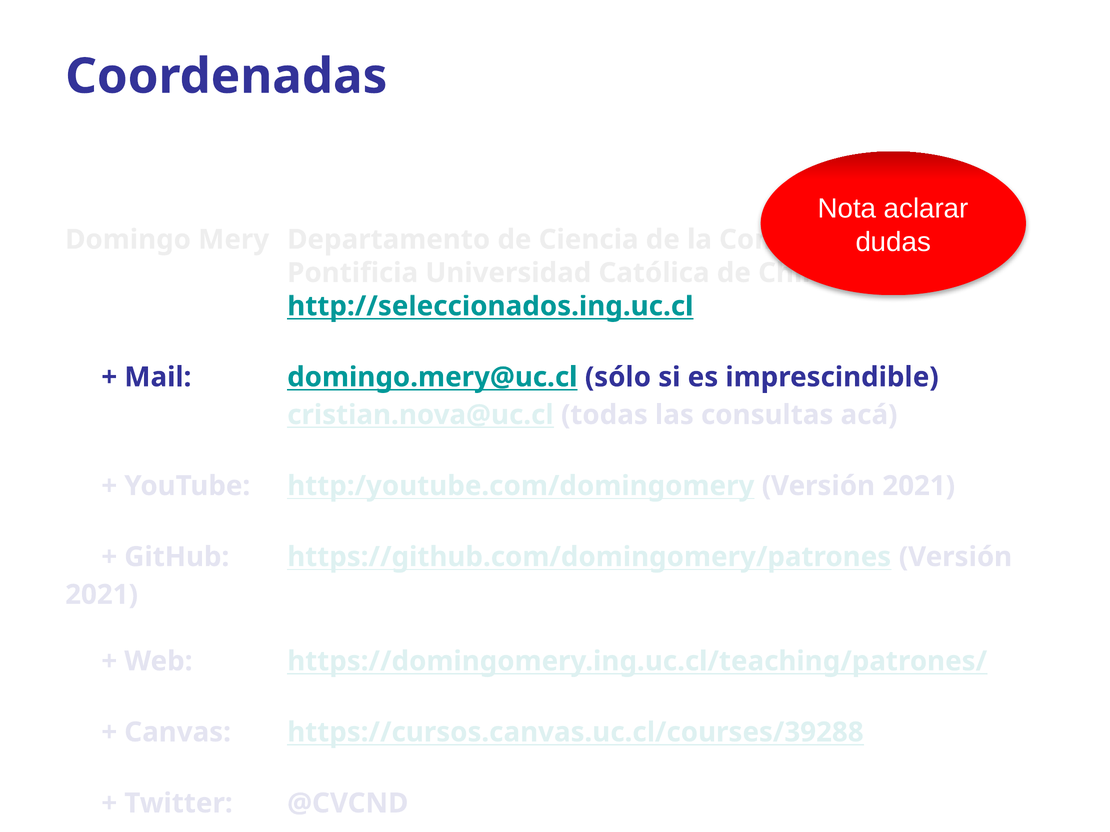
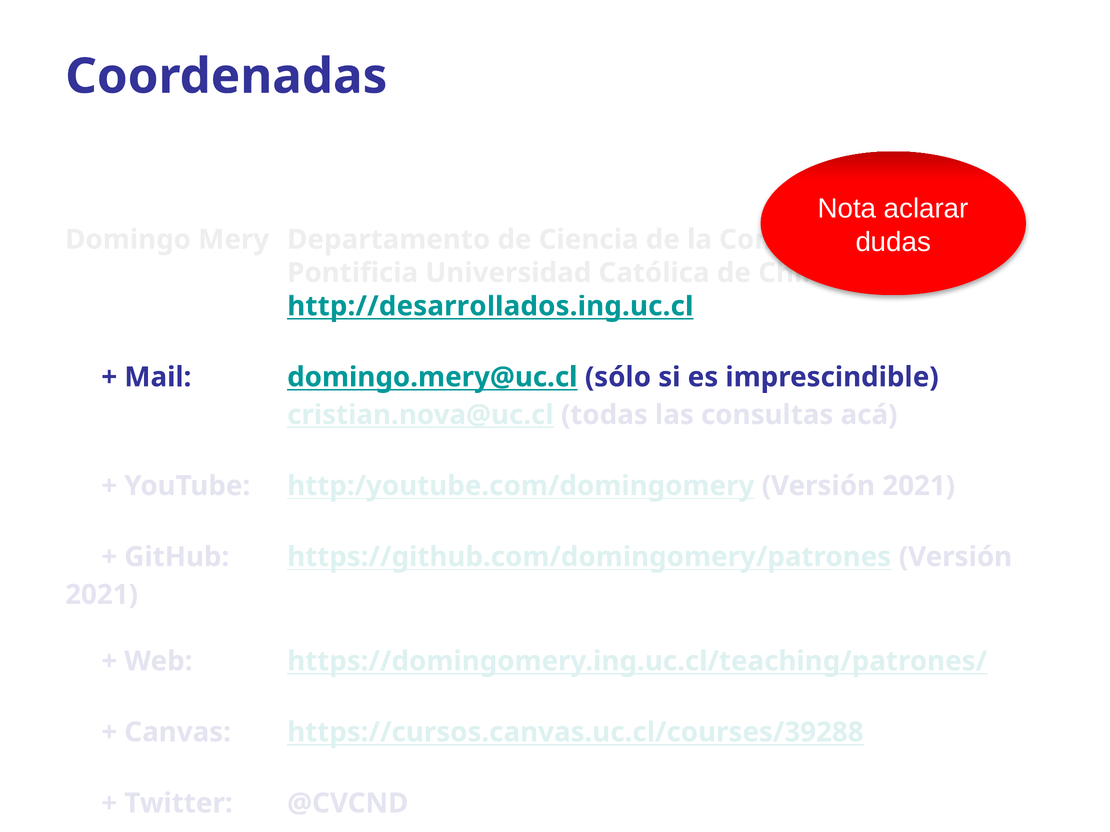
http://seleccionados.ing.uc.cl: http://seleccionados.ing.uc.cl -> http://desarrollados.ing.uc.cl (490, 306)
